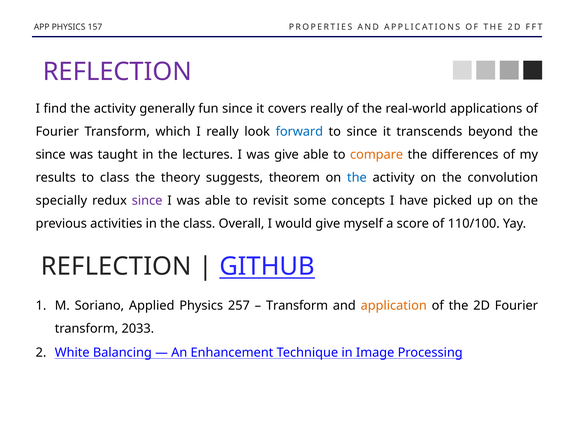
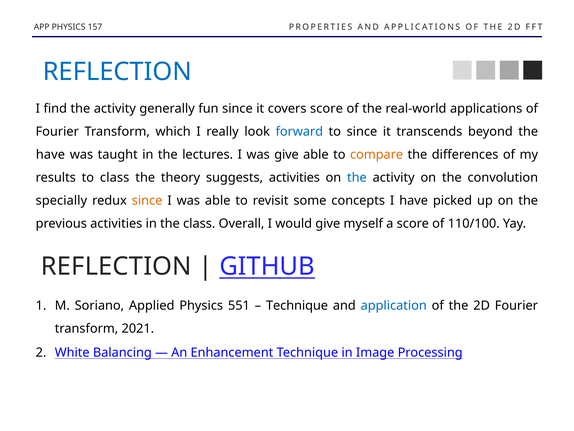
REFLECTION colour: purple -> blue (117, 72)
covers really: really -> score (326, 109)
since: since -> have (50, 154)
suggests theorem: theorem -> activities (294, 177)
since colour: purple -> orange (147, 200)
257: 257 -> 551 (239, 305)
Transform: Transform -> Technique (297, 305)
application colour: orange -> blue (394, 305)
2033: 2033 -> 2021 (138, 328)
